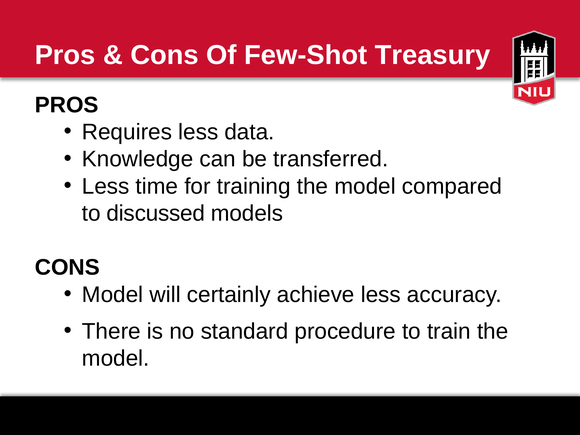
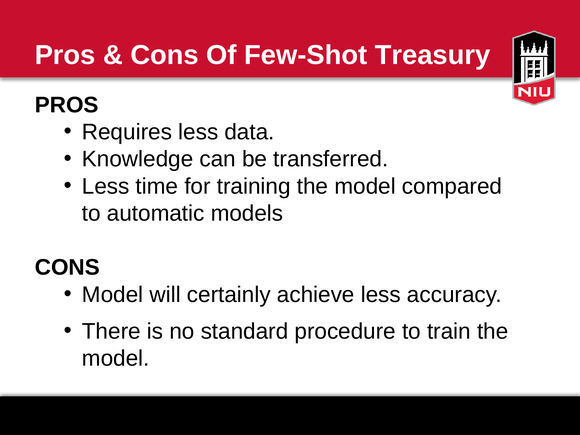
discussed: discussed -> automatic (156, 213)
